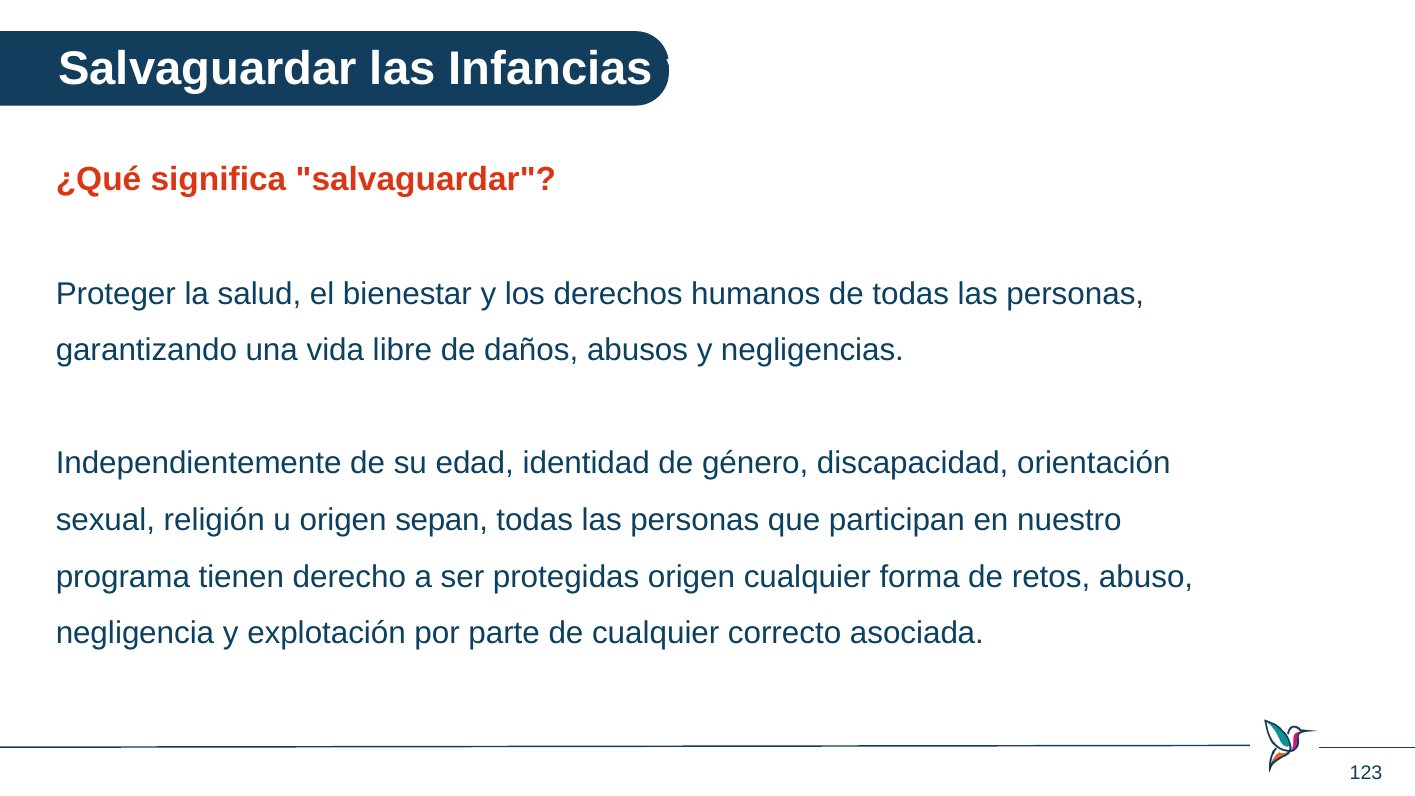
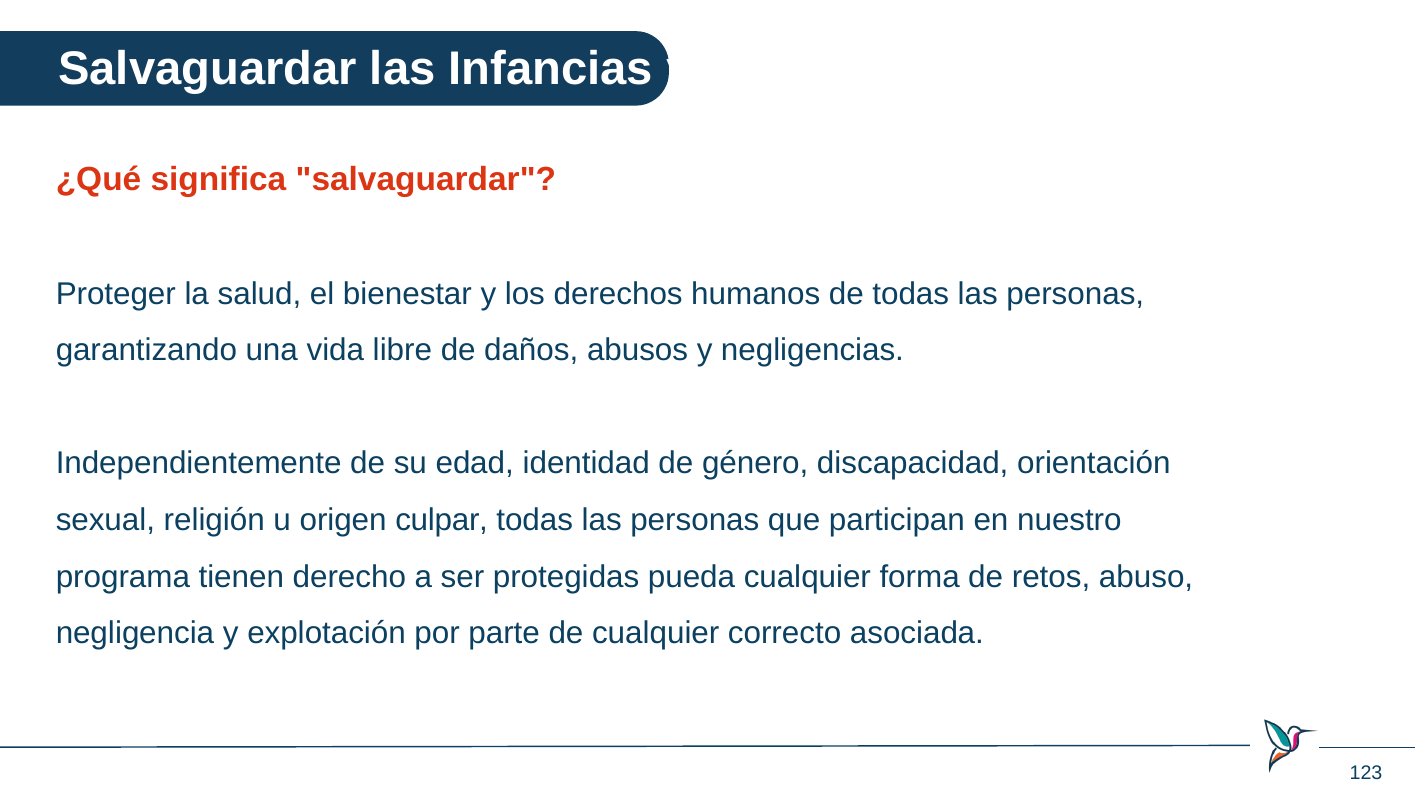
sepan: sepan -> culpar (442, 520)
protegidas origen: origen -> pueda (692, 577)
